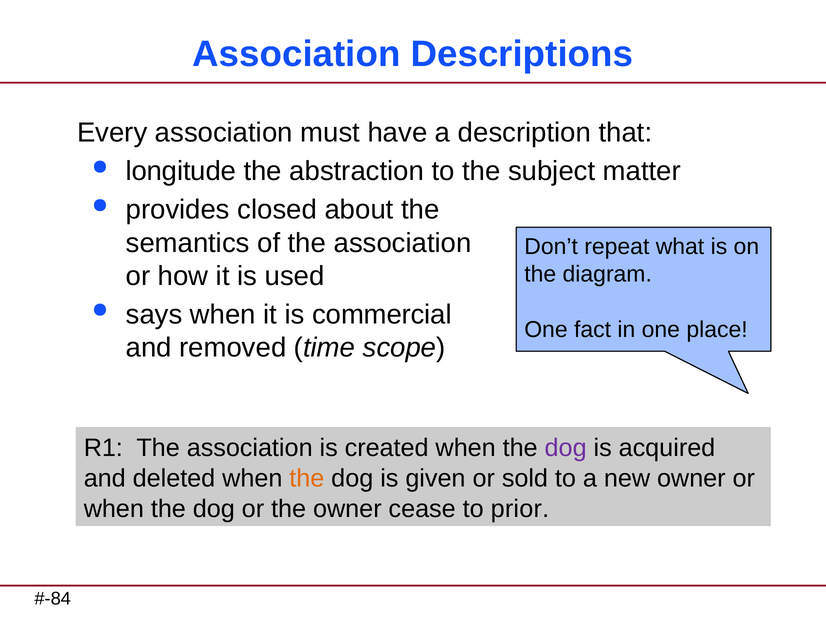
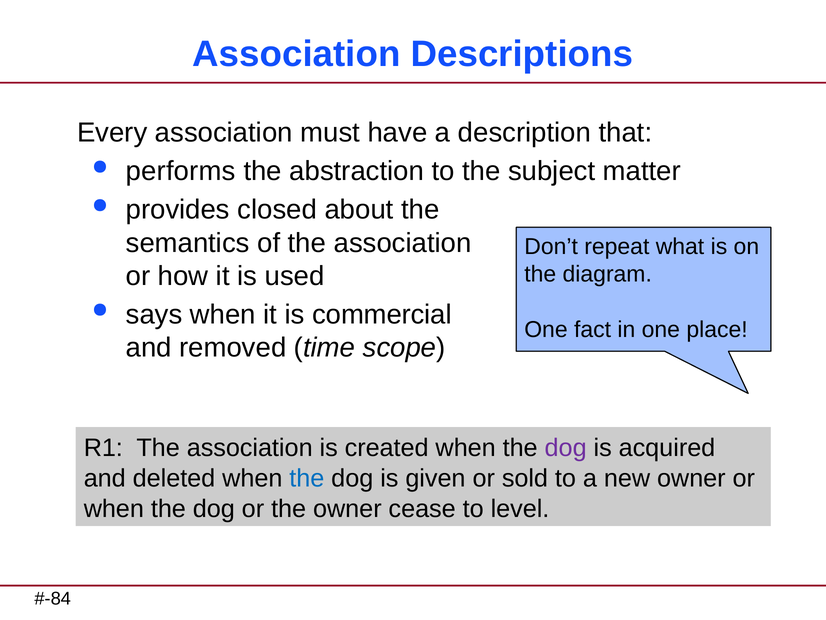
longitude: longitude -> performs (181, 171)
the colour: orange -> blue (307, 478)
prior: prior -> level (520, 508)
